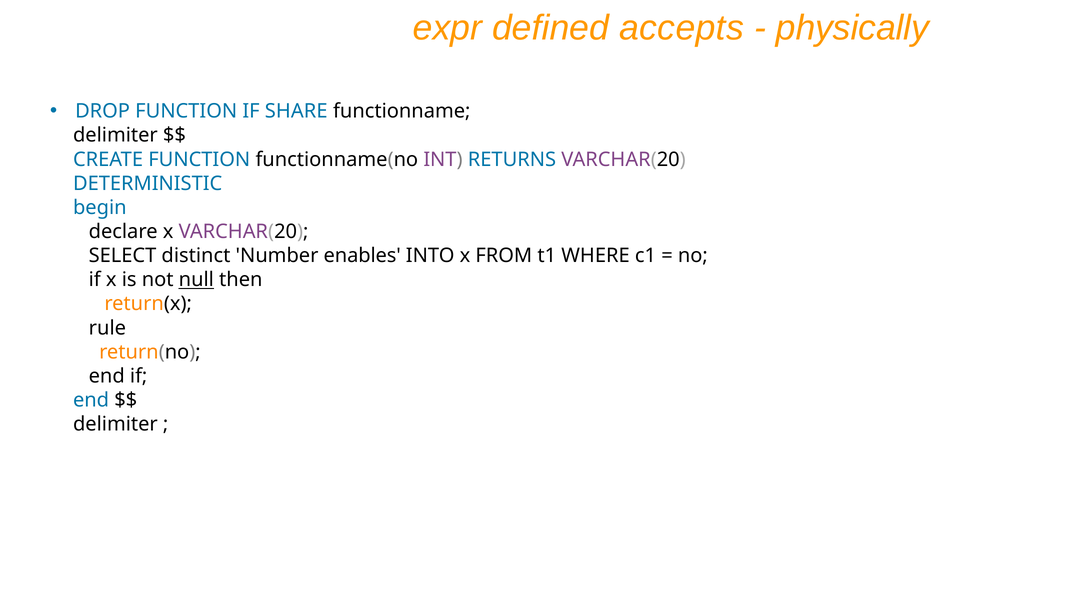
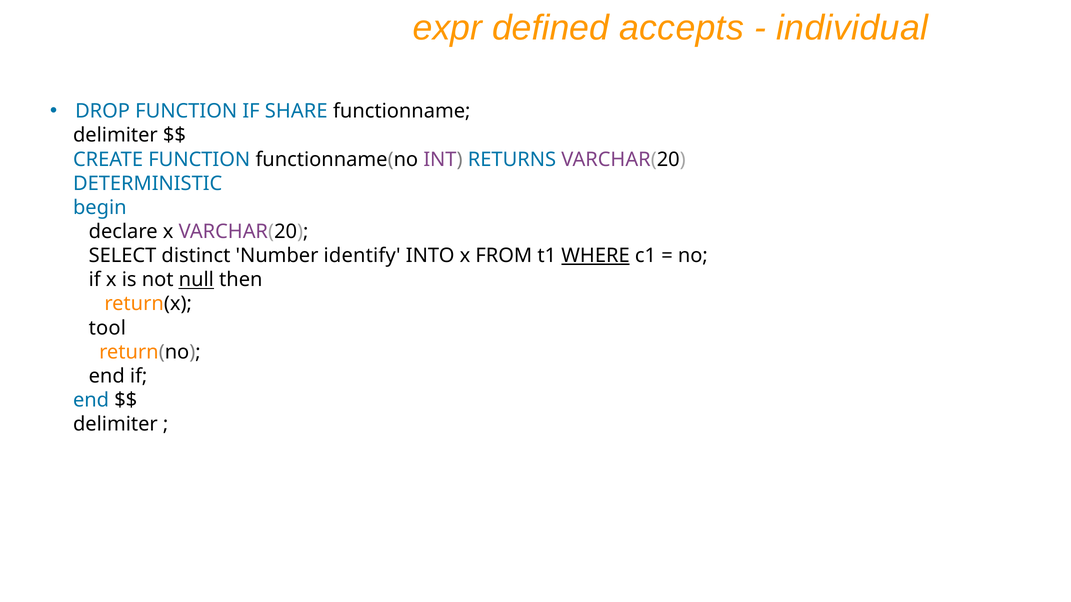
physically: physically -> individual (852, 28)
enables: enables -> identify (362, 256)
WHERE underline: none -> present (596, 256)
rule: rule -> tool (107, 328)
